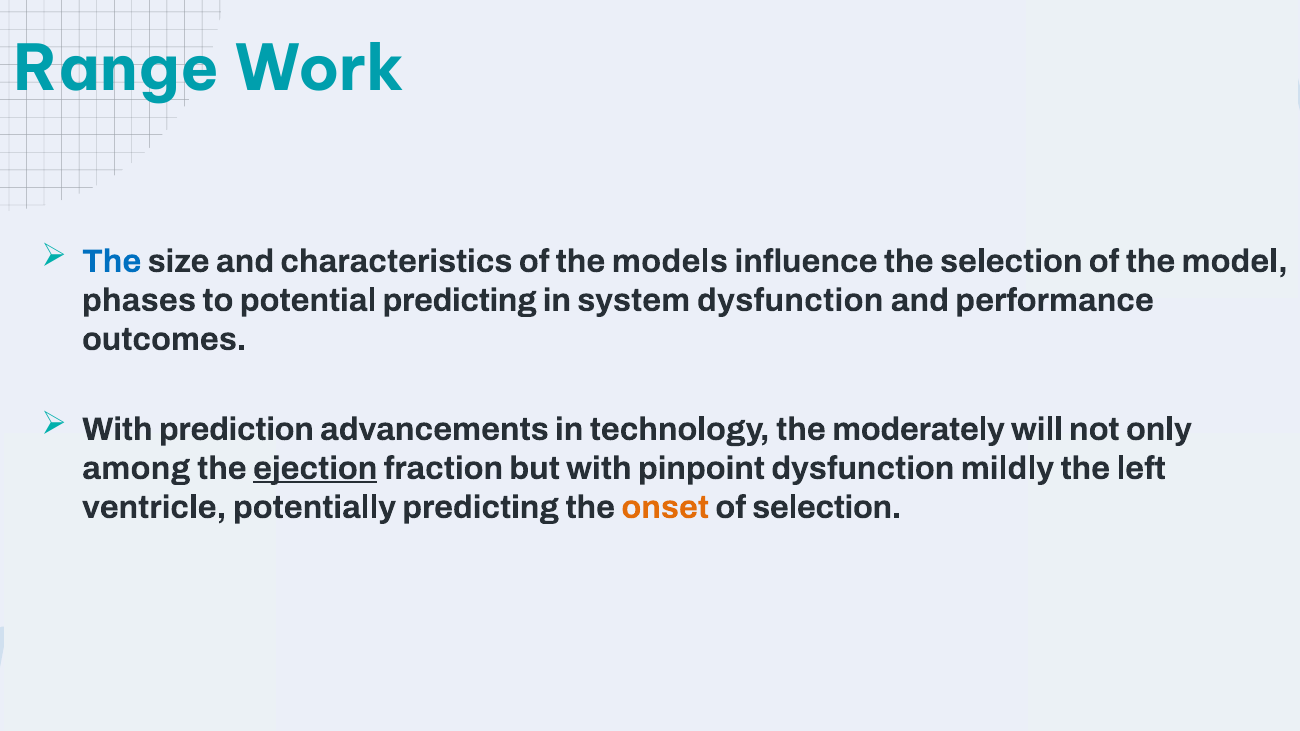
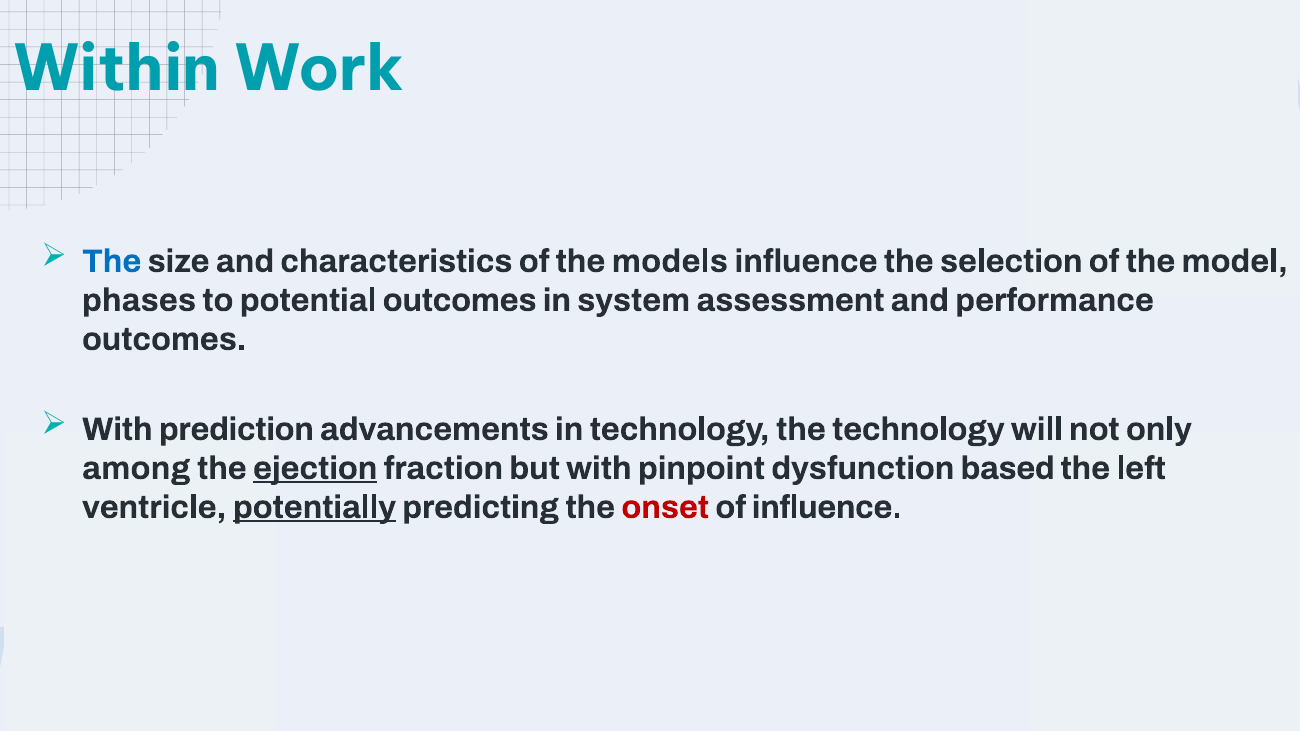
Range: Range -> Within (117, 70)
potential predicting: predicting -> outcomes (460, 300)
system dysfunction: dysfunction -> assessment (790, 300)
the moderately: moderately -> technology (918, 429)
mildly: mildly -> based (1008, 468)
potentially underline: none -> present (315, 507)
onset colour: orange -> red (665, 507)
of selection: selection -> influence (827, 507)
